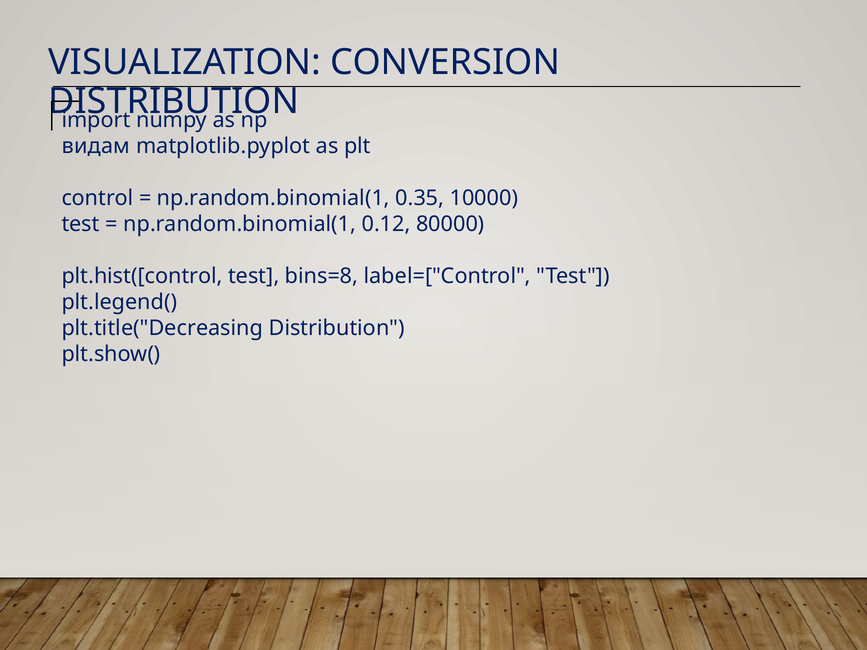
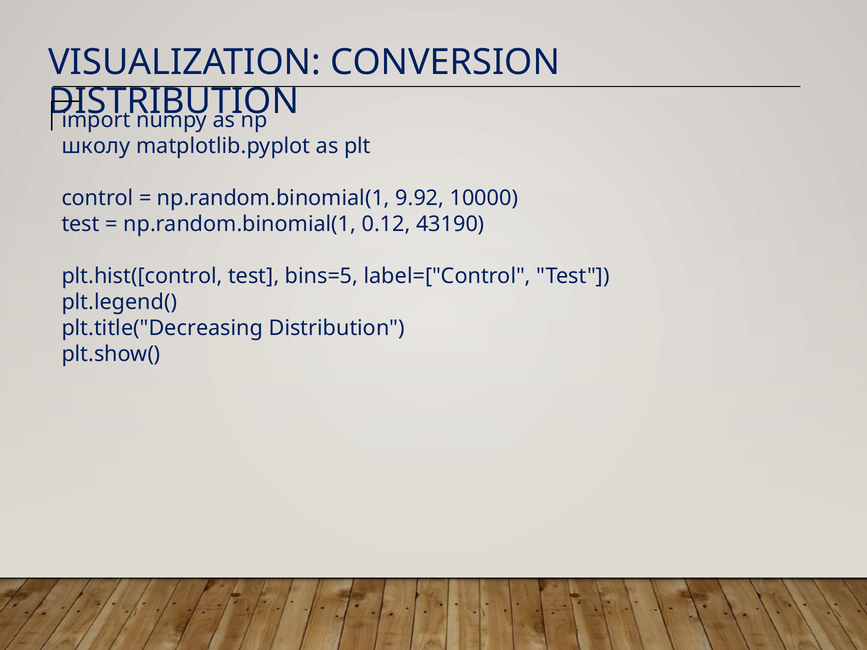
видам: видам -> школу (96, 146)
0.35: 0.35 -> 9.92 (420, 198)
80000: 80000 -> 43190 (450, 224)
bins=8: bins=8 -> bins=5 (322, 276)
